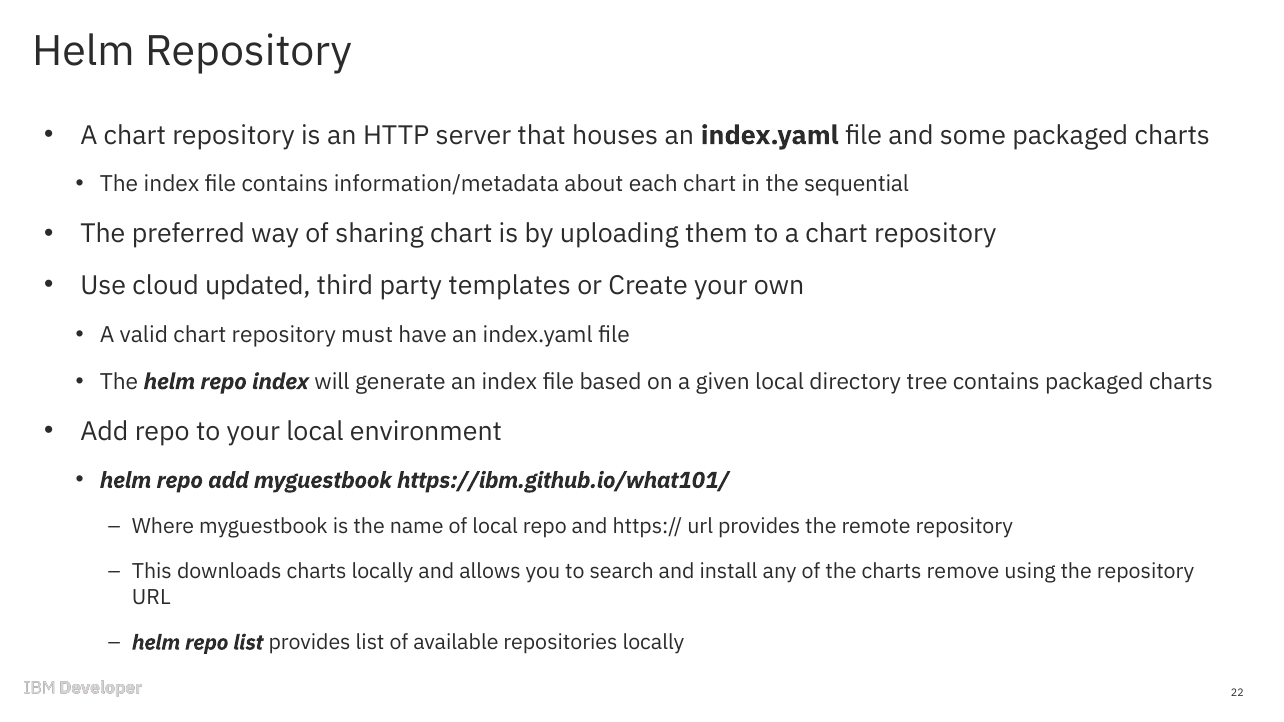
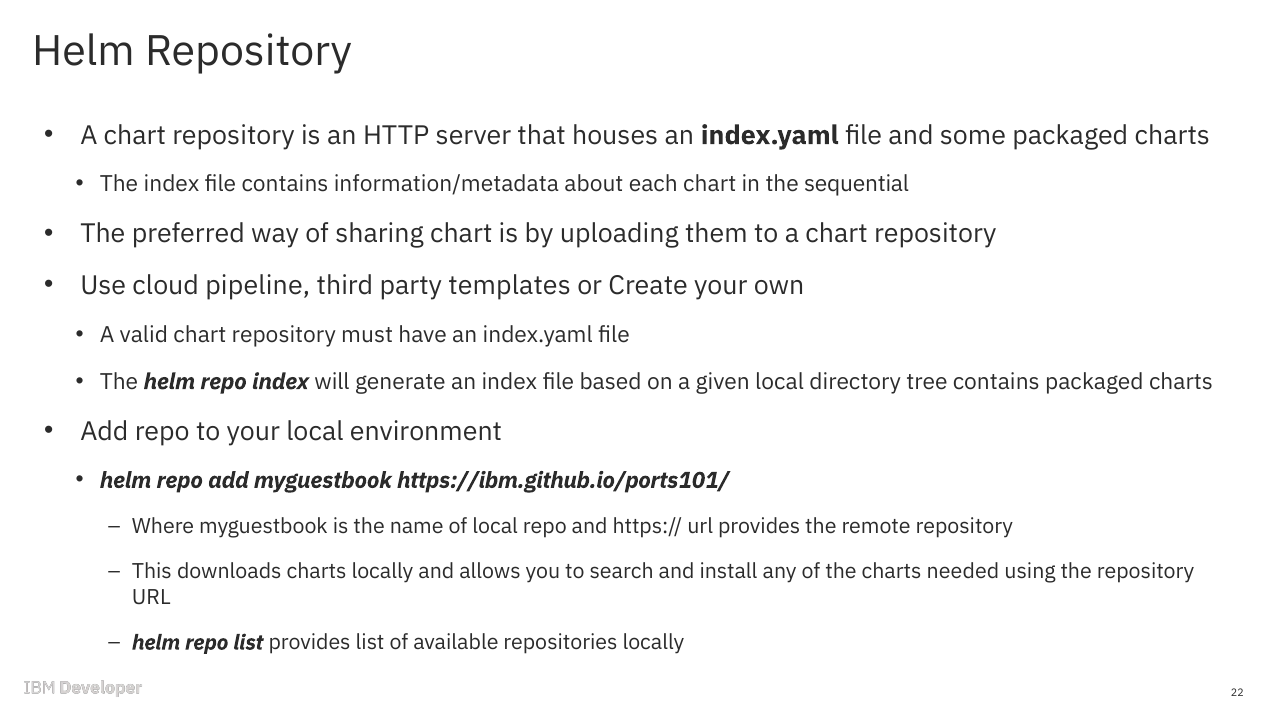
updated: updated -> pipeline (258, 286)
https://ibm.github.io/what101/: https://ibm.github.io/what101/ -> https://ibm.github.io/ports101/ (563, 481)
remove: remove -> needed (963, 572)
